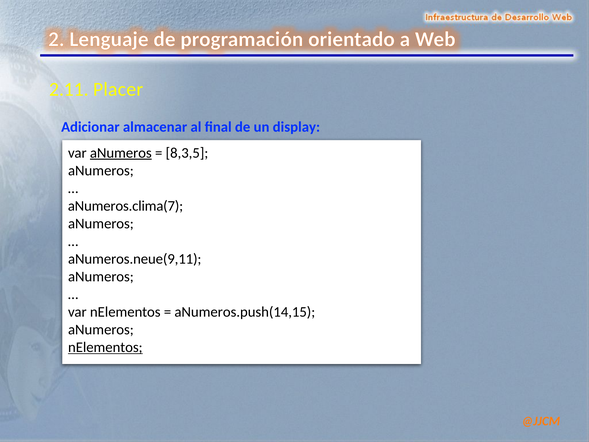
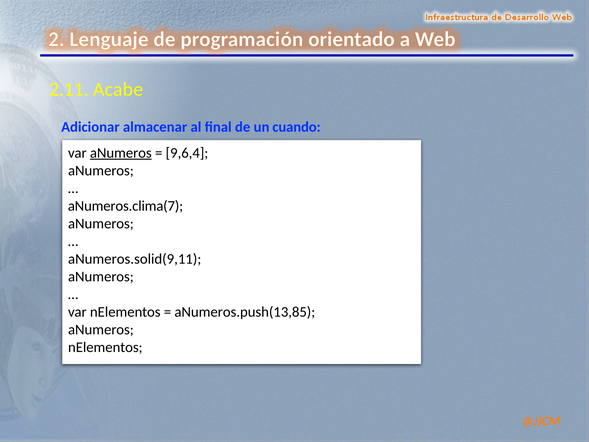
Placer: Placer -> Acabe (118, 89)
display: display -> cuando (296, 127)
8,3,5: 8,3,5 -> 9,6,4 (187, 153)
aNumeros.neue(9,11: aNumeros.neue(9,11 -> aNumeros.solid(9,11 (135, 259)
aNumeros.push(14,15: aNumeros.push(14,15 -> aNumeros.push(13,85 (245, 312)
nElementos underline: present -> none (105, 347)
